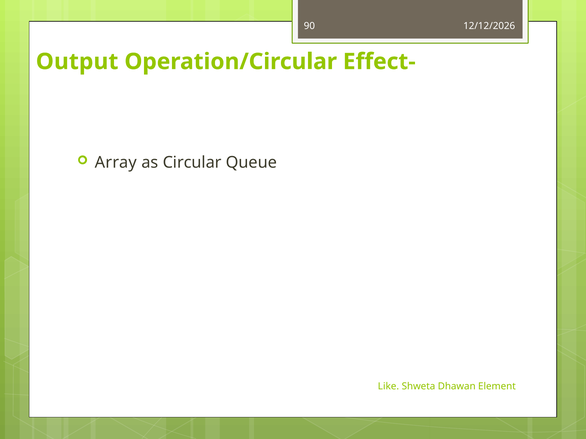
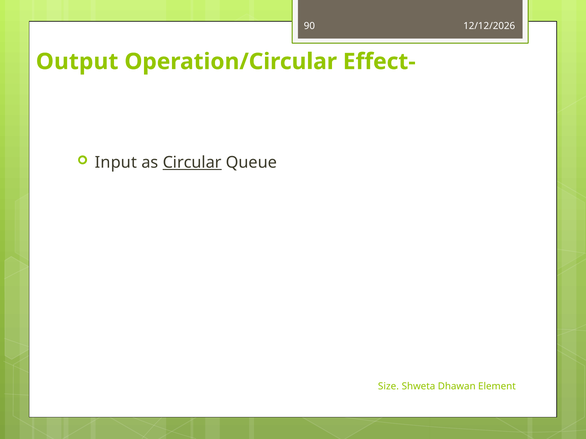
Array: Array -> Input (116, 163)
Circular underline: none -> present (192, 163)
Like: Like -> Size (388, 387)
